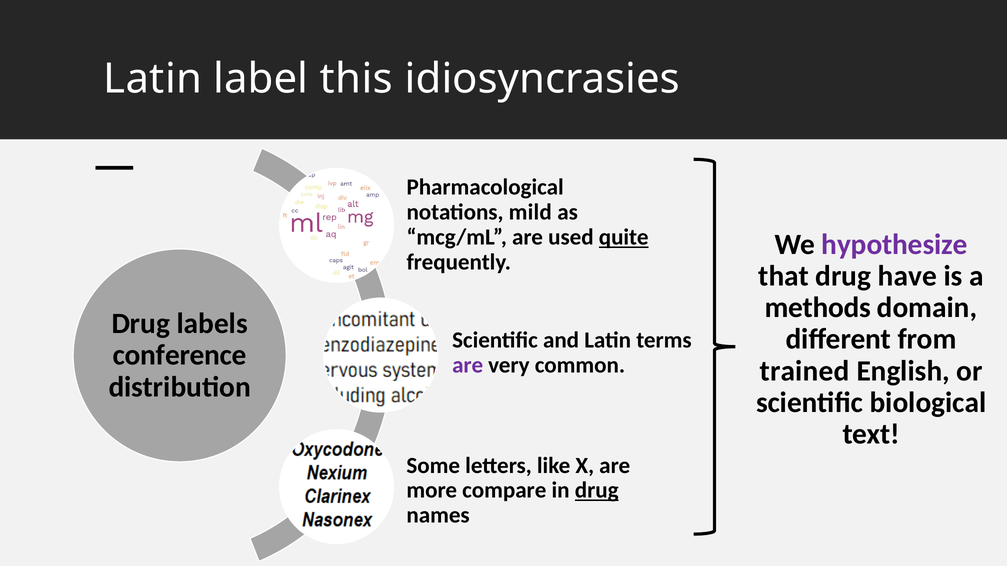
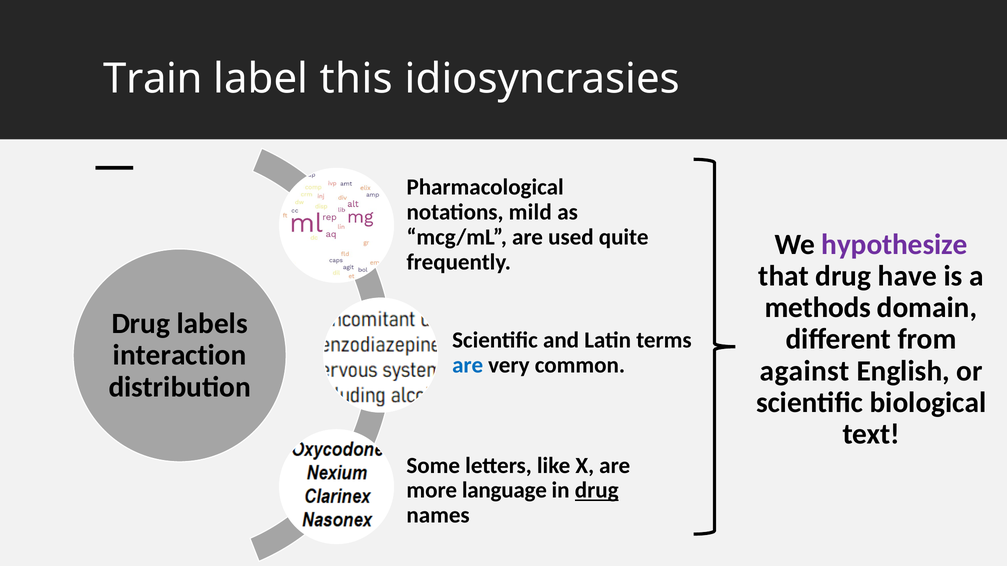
Latin: Latin -> Train (153, 79)
quite underline: present -> none (624, 237)
conference: conference -> interaction (180, 355)
are colour: purple -> blue (468, 365)
trained: trained -> against (805, 371)
compare: compare -> language (504, 491)
